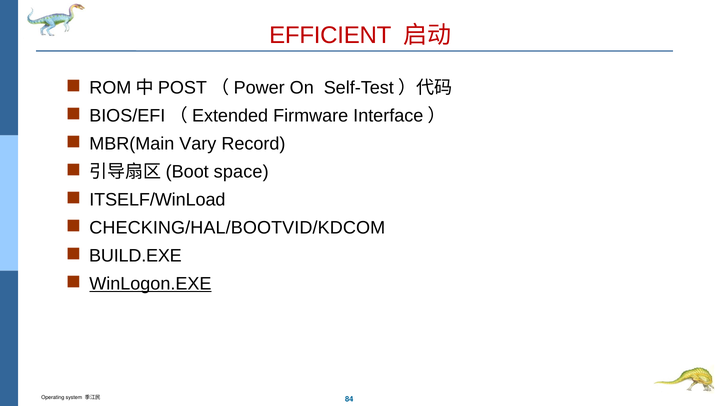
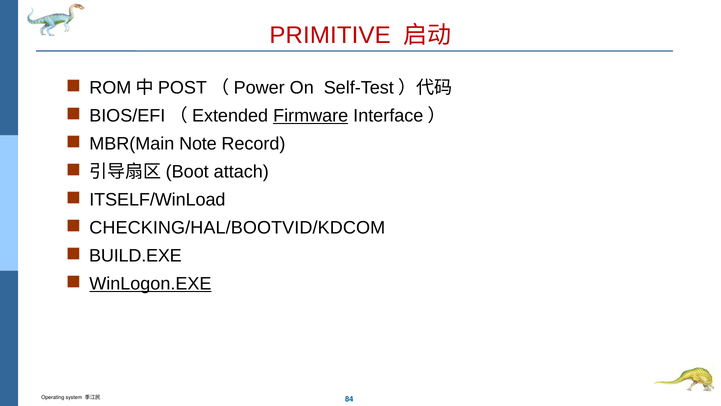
EFFICIENT: EFFICIENT -> PRIMITIVE (330, 35)
Firmware underline: none -> present (311, 116)
Vary: Vary -> Note (198, 144)
space: space -> attach (241, 172)
